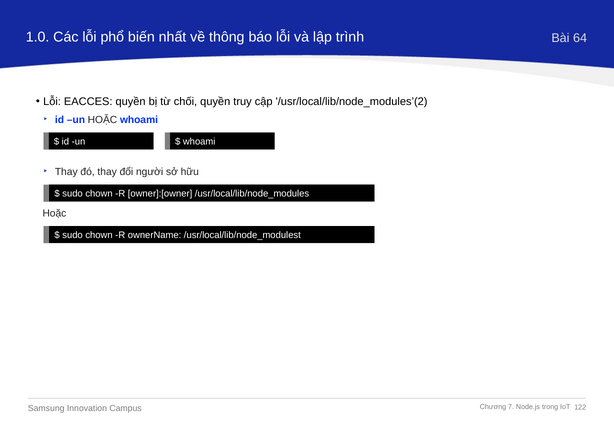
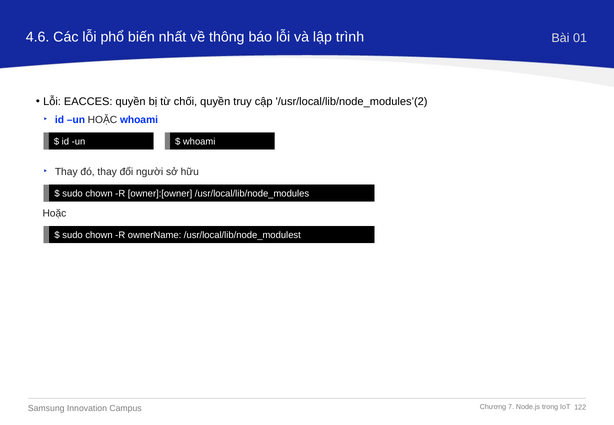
1.0: 1.0 -> 4.6 (38, 37)
64: 64 -> 01 (580, 38)
